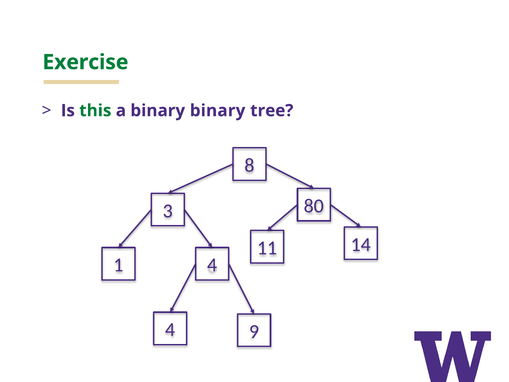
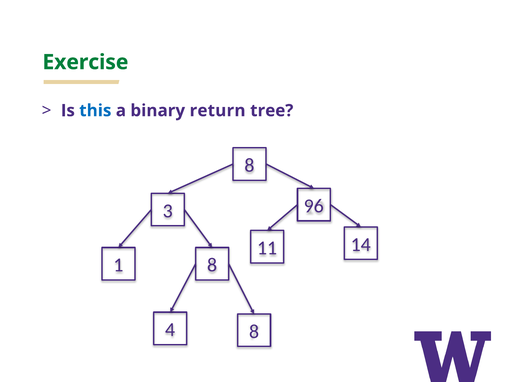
this colour: green -> blue (95, 111)
binary binary: binary -> return (218, 111)
80: 80 -> 96 (314, 206)
1 4: 4 -> 8 (212, 265)
4 9: 9 -> 8 (254, 331)
